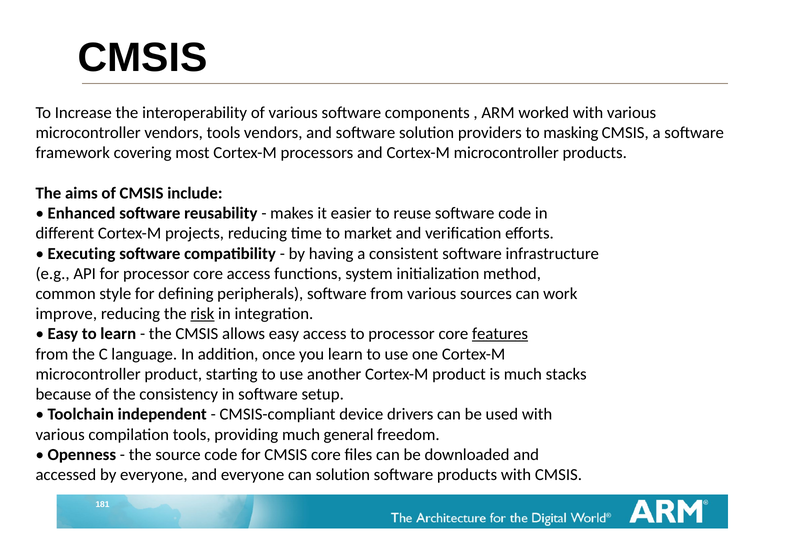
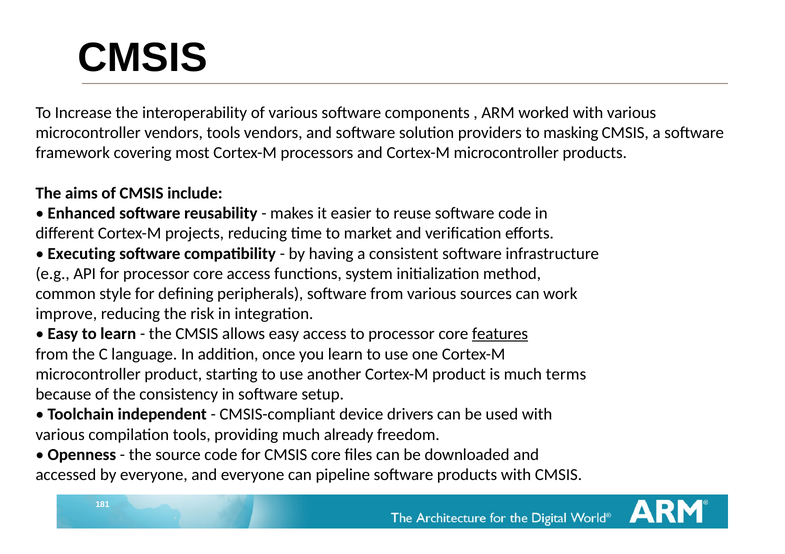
risk underline: present -> none (202, 314)
stacks: stacks -> terms (566, 375)
general: general -> already (349, 435)
can solution: solution -> pipeline (343, 475)
